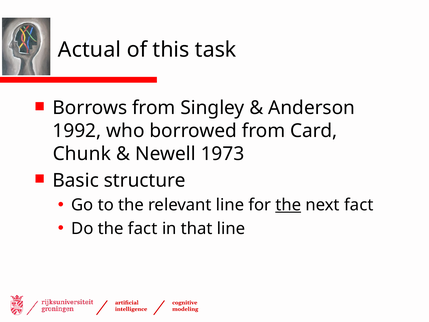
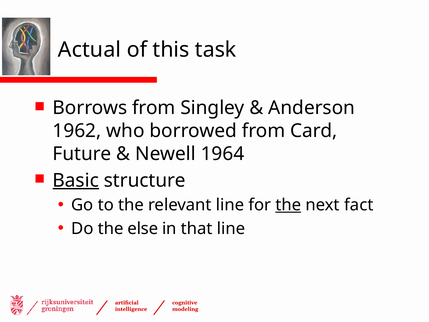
1992: 1992 -> 1962 (77, 131)
Chunk: Chunk -> Future (82, 154)
1973: 1973 -> 1964 (223, 154)
Basic underline: none -> present (76, 180)
the fact: fact -> else (143, 228)
